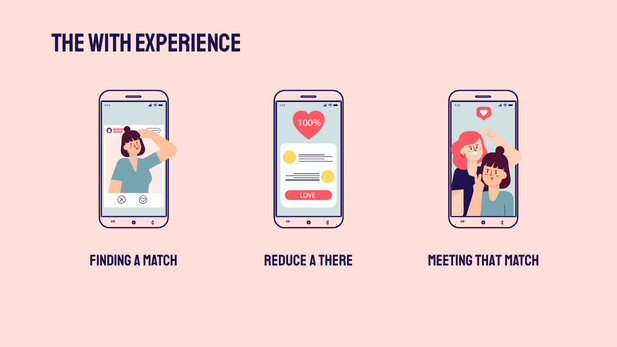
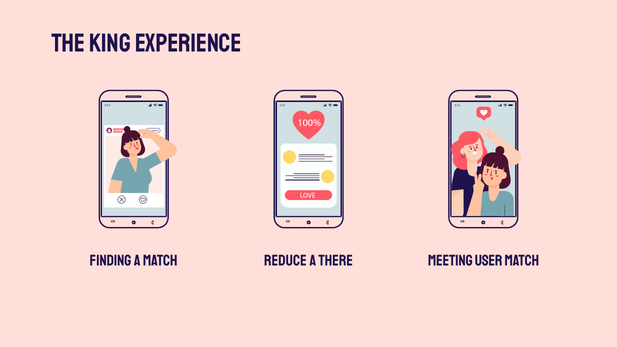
with: with -> king (110, 43)
that: that -> user (489, 261)
